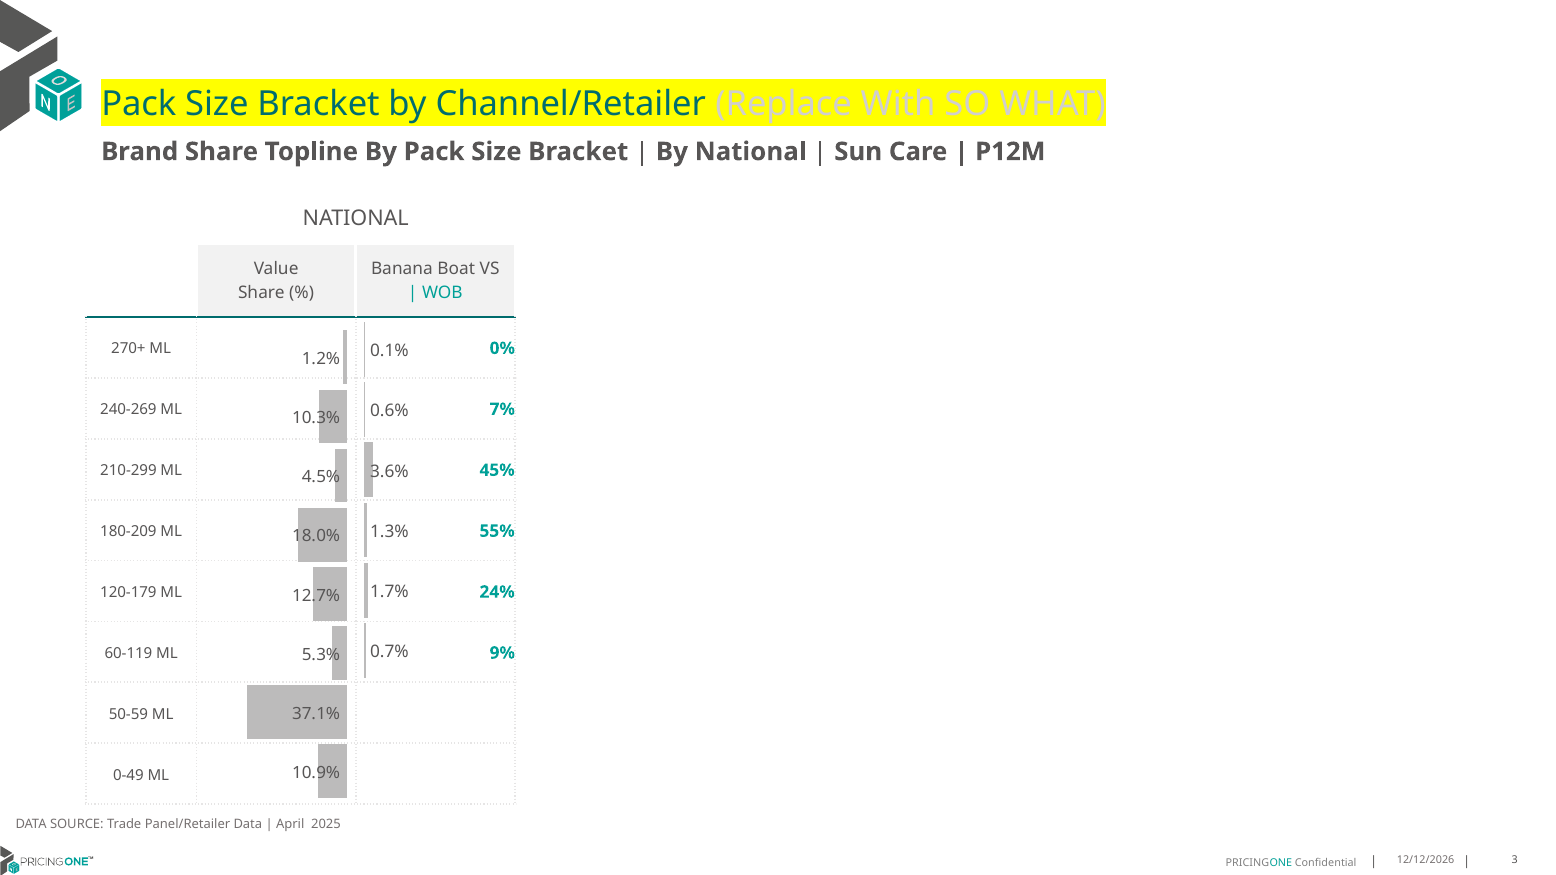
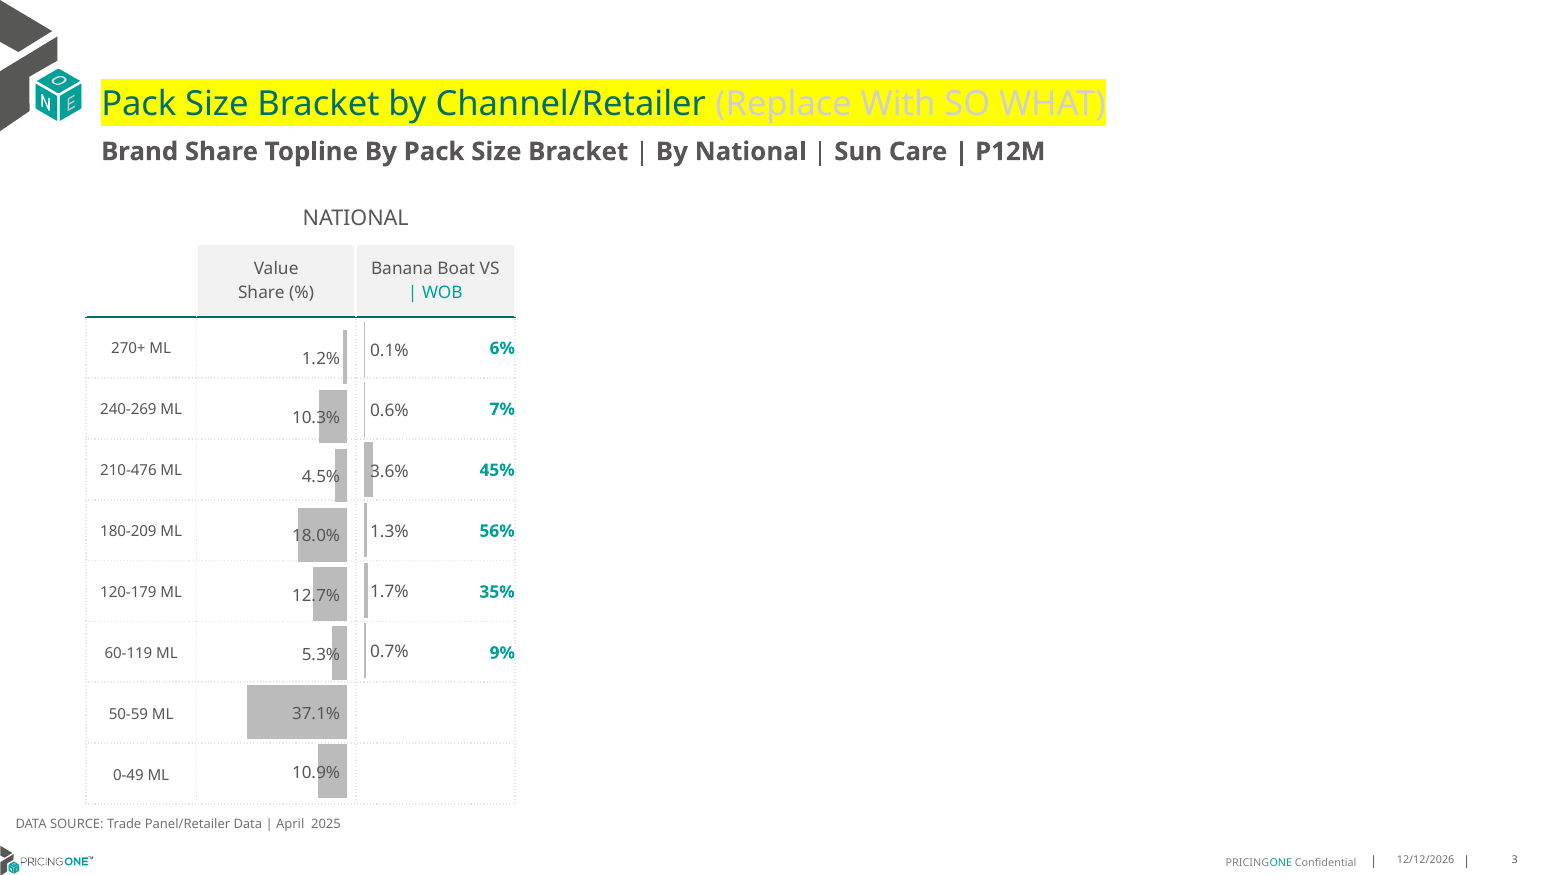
0%: 0% -> 6% (502, 348)
210-299: 210-299 -> 210-476 (128, 471)
55%: 55% -> 56% (497, 531)
24%: 24% -> 35% (497, 592)
